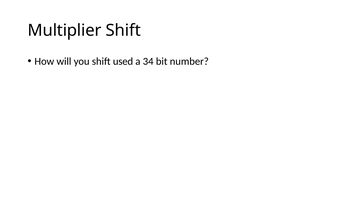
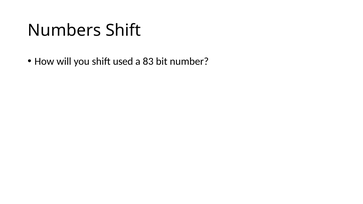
Multiplier: Multiplier -> Numbers (64, 30)
34: 34 -> 83 (148, 61)
